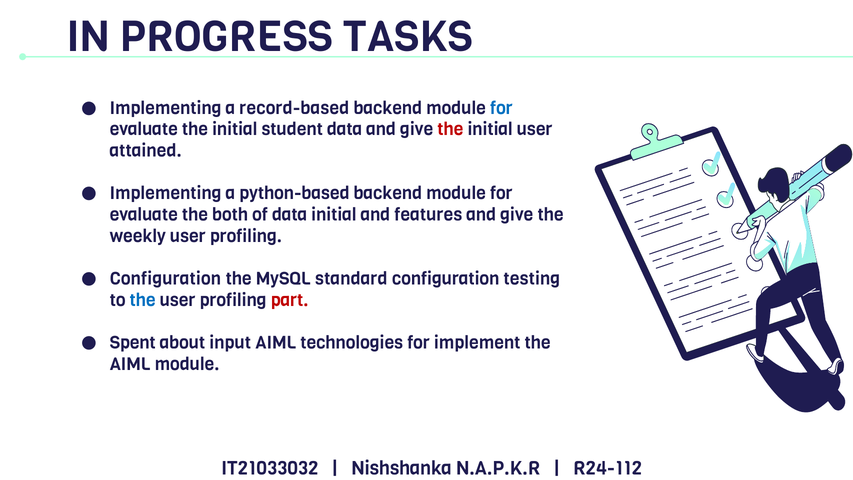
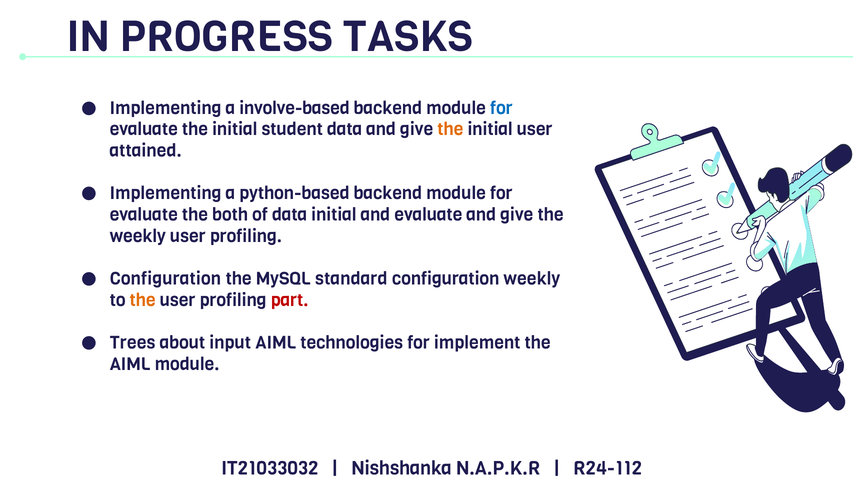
record-based: record-based -> involve-based (295, 108)
the colour: red -> orange (450, 130)
and features: features -> evaluate (428, 215)
configuration testing: testing -> weekly (532, 279)
the colour: blue -> orange (143, 300)
Spent: Spent -> Trees (133, 343)
